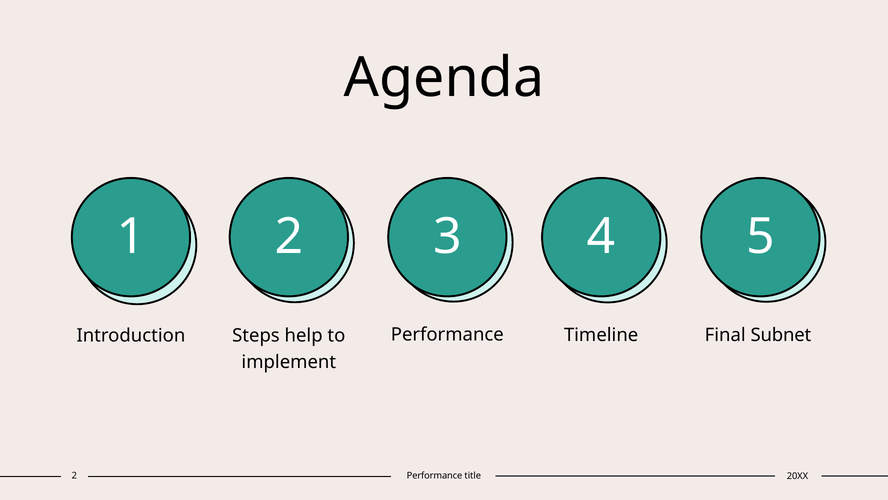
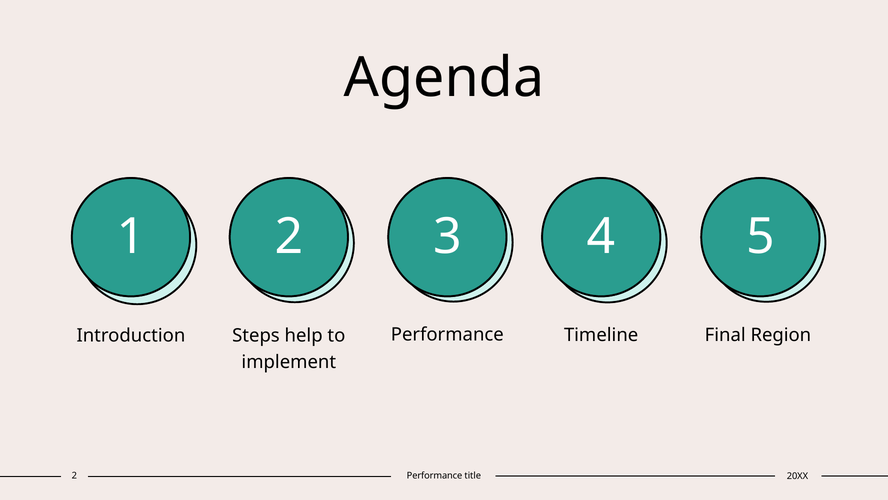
Subnet: Subnet -> Region (781, 335)
